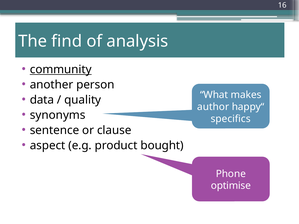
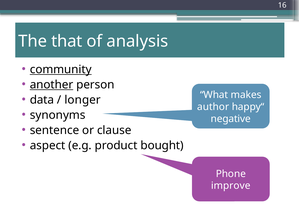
find: find -> that (67, 41)
another underline: none -> present (52, 85)
quality: quality -> longer (83, 100)
specifics: specifics -> negative (231, 119)
optimise: optimise -> improve (231, 186)
